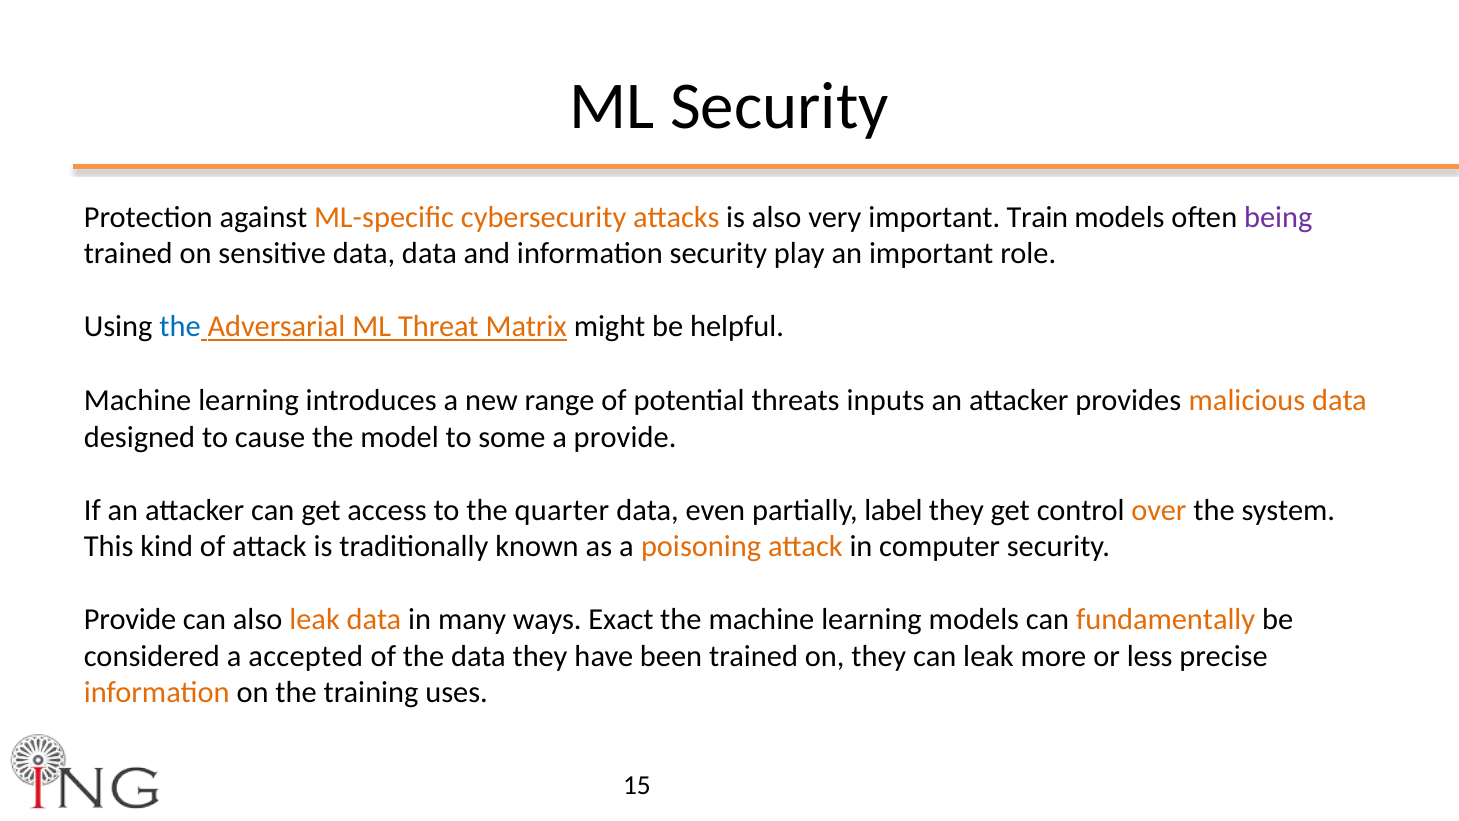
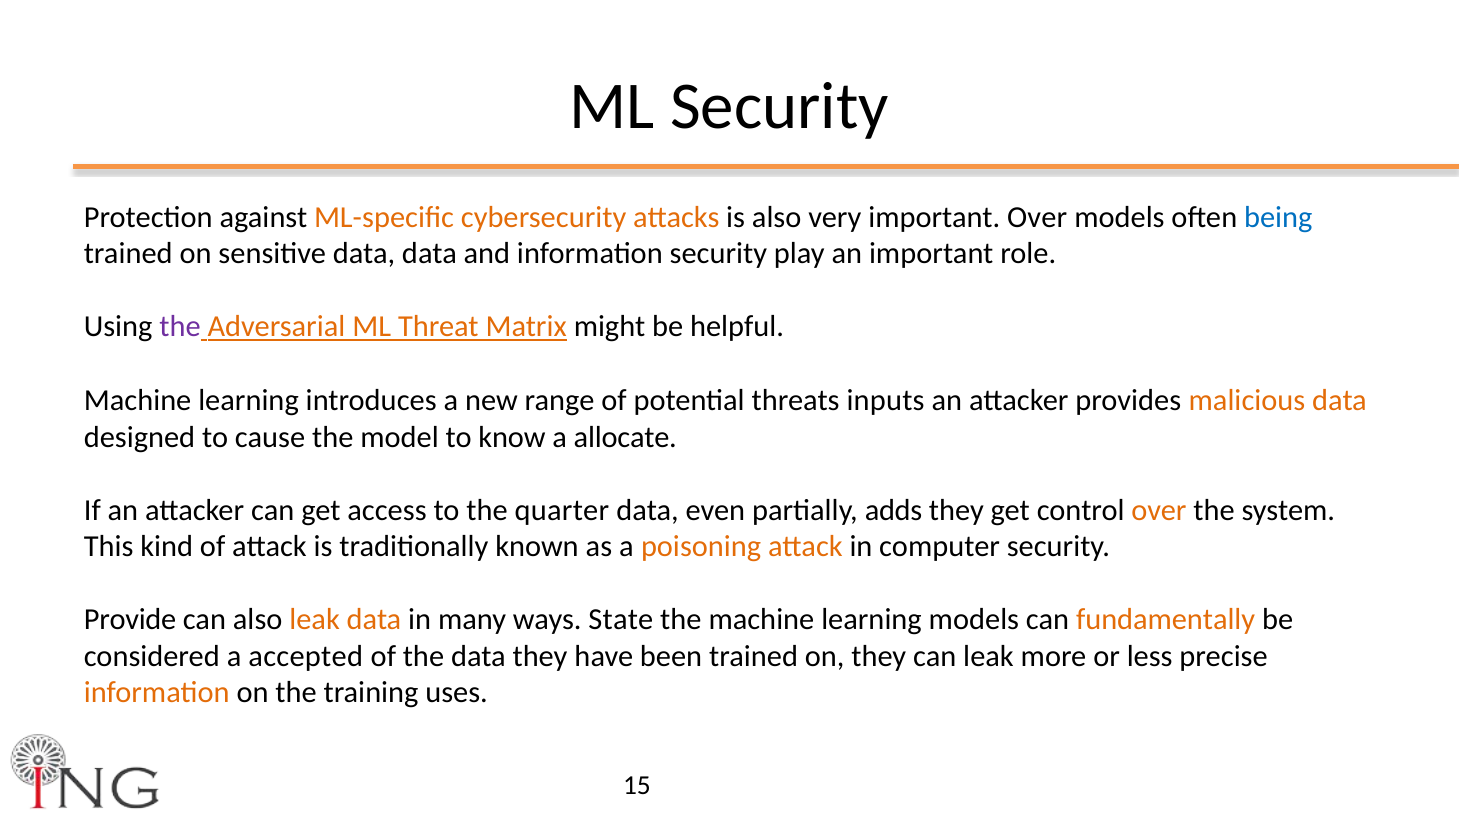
important Train: Train -> Over (1037, 217)
being colour: purple -> blue (1278, 217)
the colour: blue -> purple (180, 327)
some: some -> know (512, 437)
a provide: provide -> allocate (625, 437)
label: label -> adds (894, 510)
Exact: Exact -> State (621, 619)
